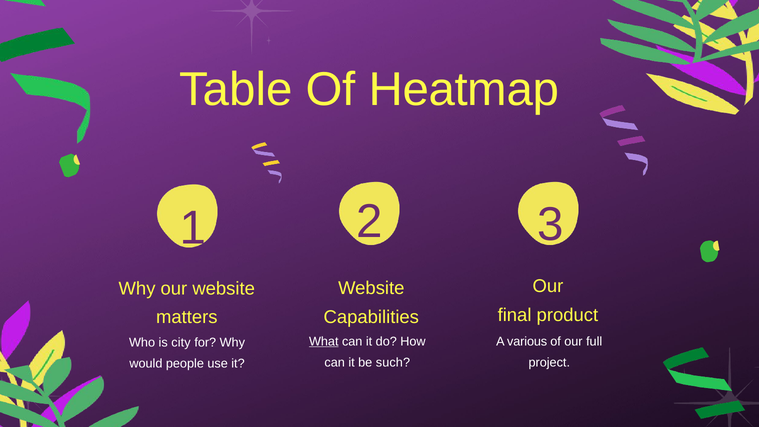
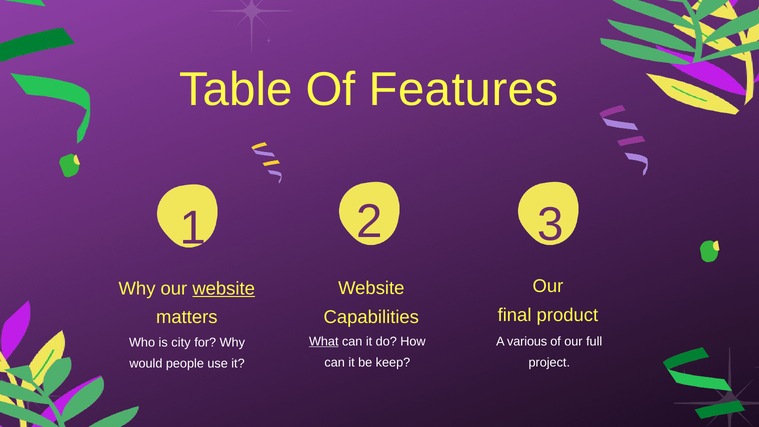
Heatmap: Heatmap -> Features (464, 89)
website underline: none -> present (224, 288)
such: such -> keep (393, 362)
